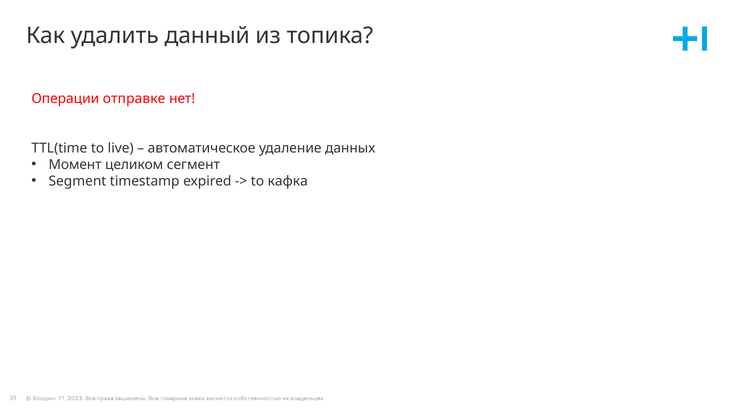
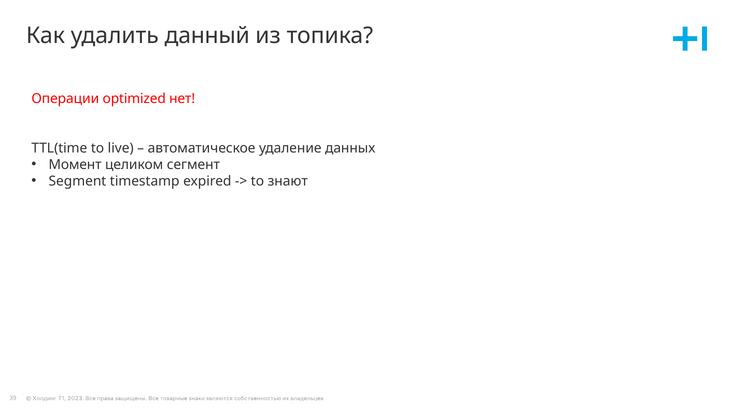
отправке: отправке -> optimized (134, 99)
кафка: кафка -> знают (288, 181)
